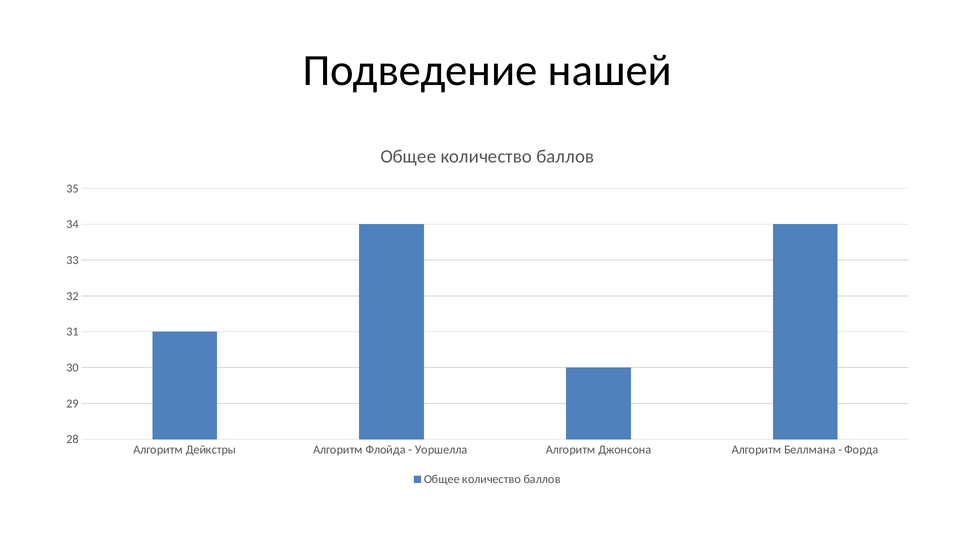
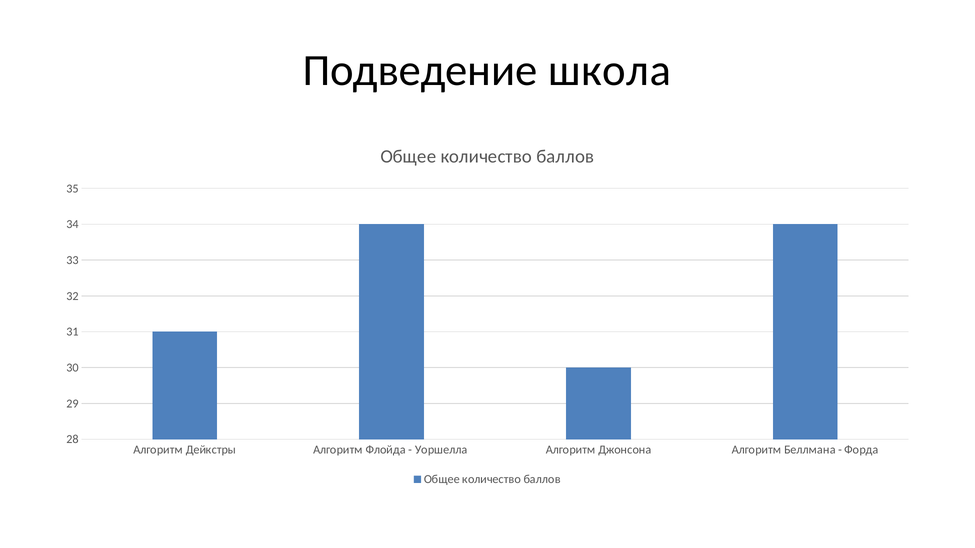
нашей: нашей -> школа (610, 71)
